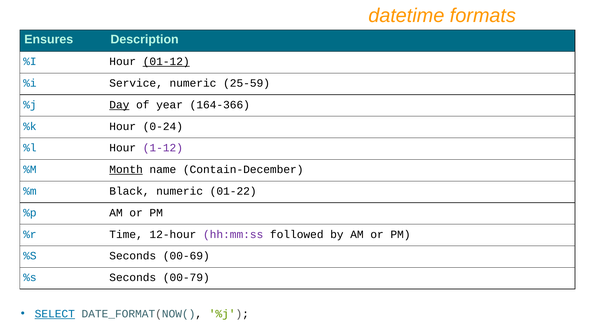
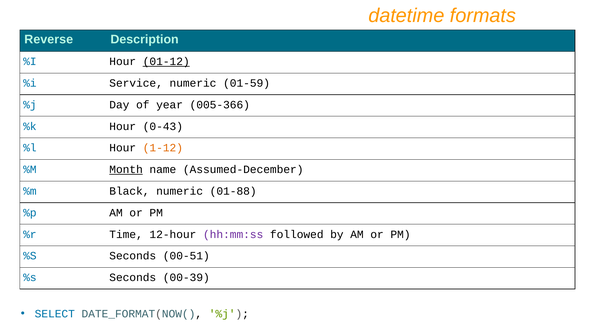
Ensures: Ensures -> Reverse (49, 39)
25-59: 25-59 -> 01-59 (247, 83)
Day underline: present -> none (119, 105)
164-366: 164-366 -> 005-366 (220, 105)
0-24: 0-24 -> 0-43 (163, 126)
1-12 colour: purple -> orange (163, 148)
Contain-December: Contain-December -> Assumed-December (243, 169)
01-22: 01-22 -> 01-88 (233, 191)
00-69: 00-69 -> 00-51 (186, 256)
00-79: 00-79 -> 00-39 (186, 277)
SELECT underline: present -> none (55, 314)
